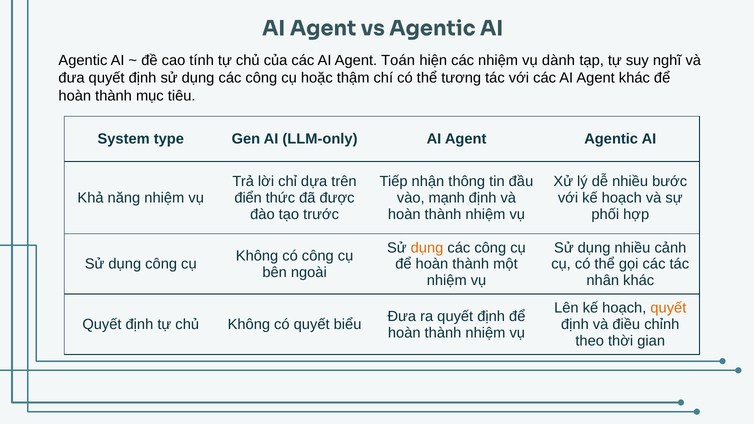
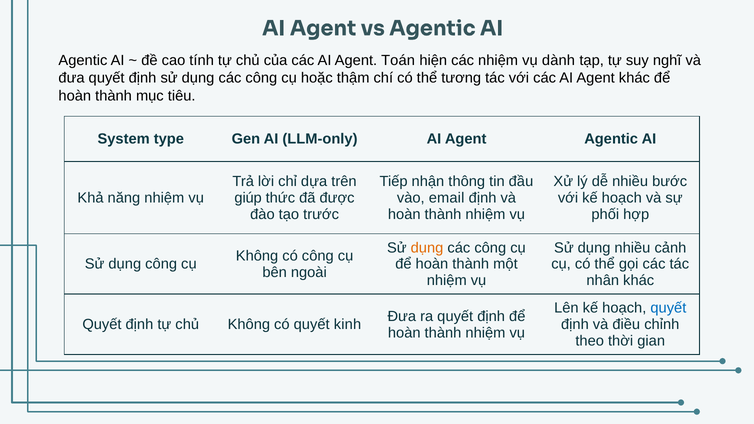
điển: điển -> giúp (248, 198)
mạnh: mạnh -> email (447, 198)
quyết colour: orange -> blue (668, 308)
biểu: biểu -> kinh (347, 325)
